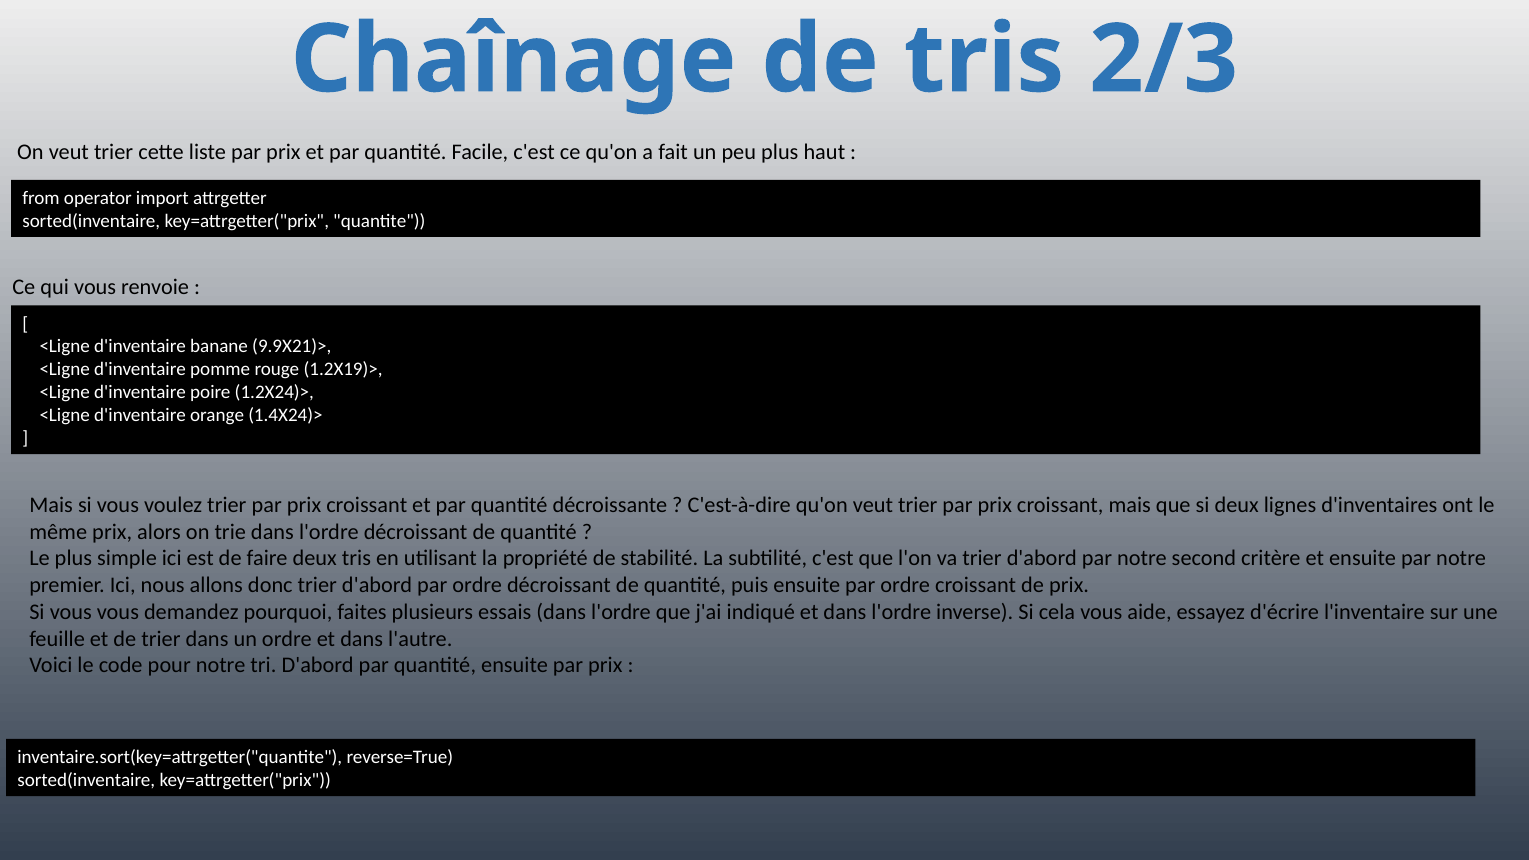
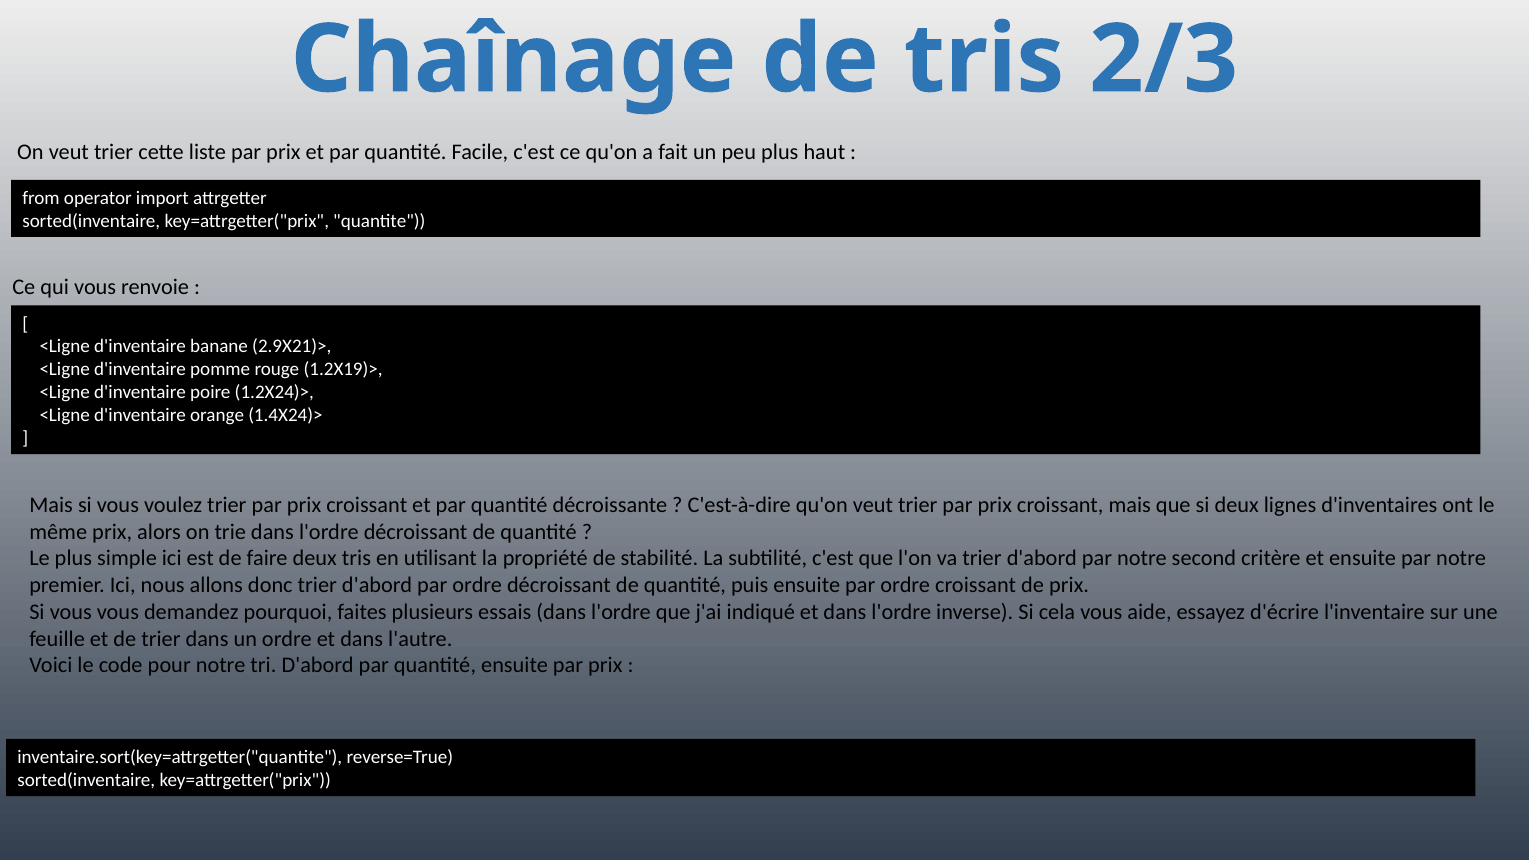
9.9X21)>: 9.9X21)> -> 2.9X21)> (292, 347)
